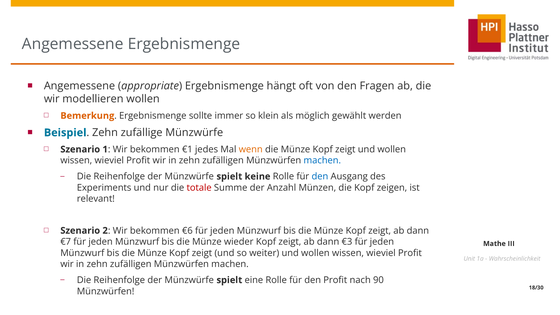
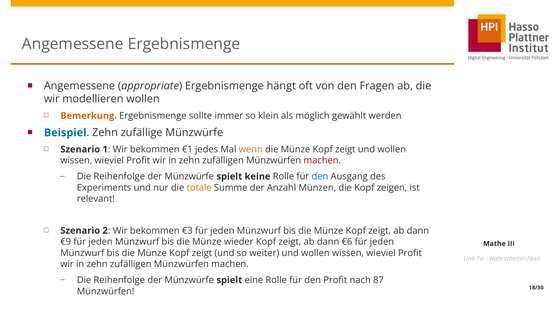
machen colour: blue -> red (322, 161)
totale colour: red -> orange (199, 188)
€6: €6 -> €3 (187, 231)
€7: €7 -> €9 (66, 242)
€3: €3 -> €6 (347, 242)
90: 90 -> 87 (378, 280)
